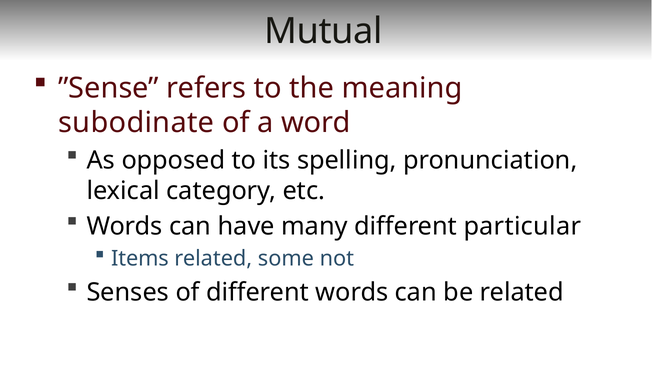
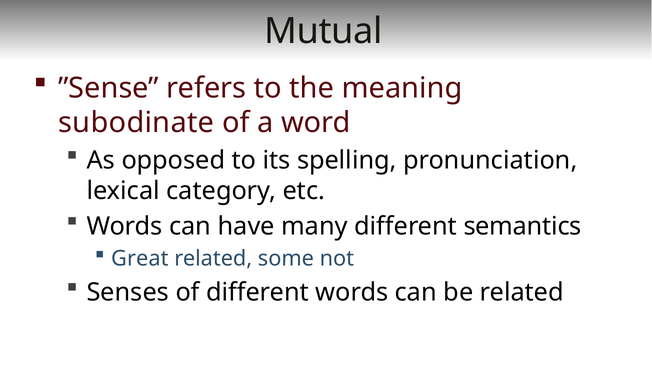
particular: particular -> semantics (523, 226)
Items: Items -> Great (140, 258)
